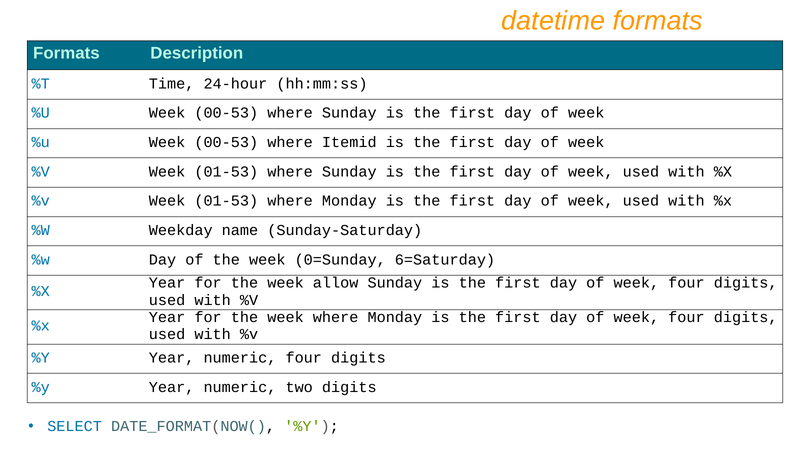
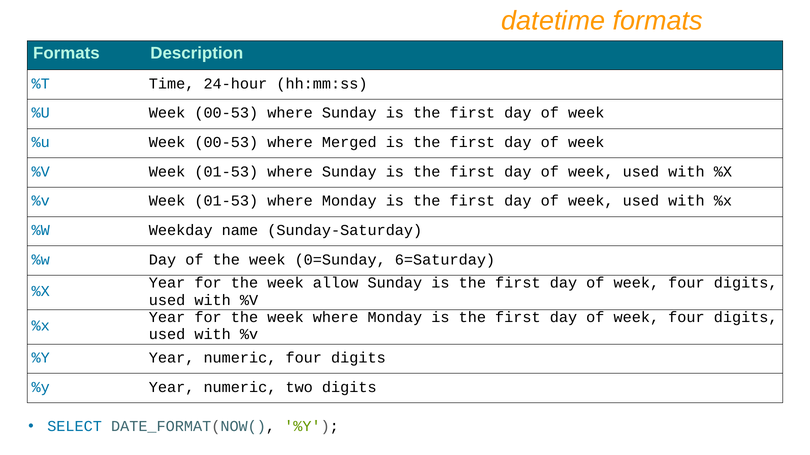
Itemid: Itemid -> Merged (349, 142)
